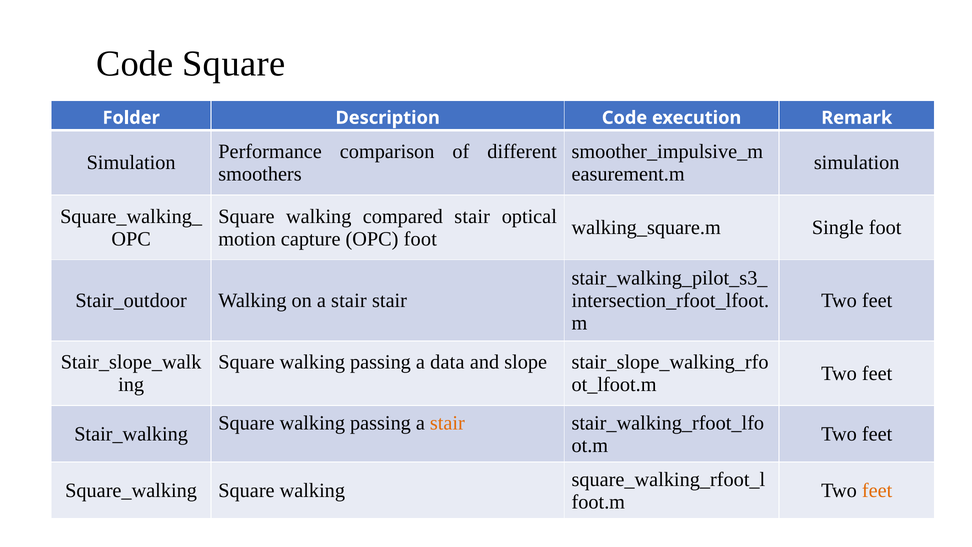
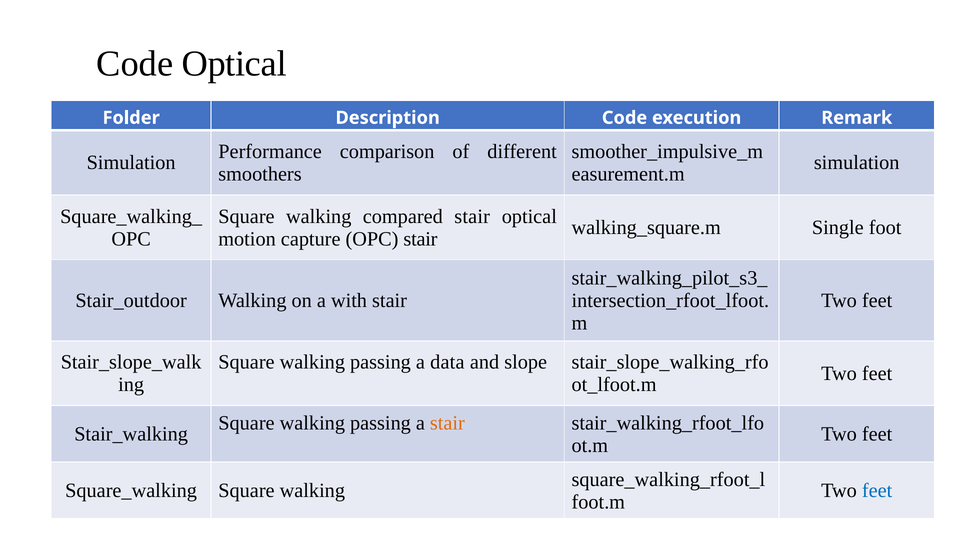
Code Square: Square -> Optical (234, 64)
OPC foot: foot -> stair (420, 239)
on a stair: stair -> with (349, 300)
feet colour: orange -> blue (877, 490)
